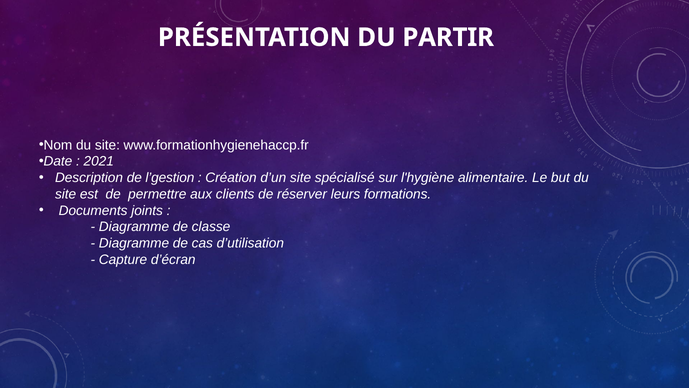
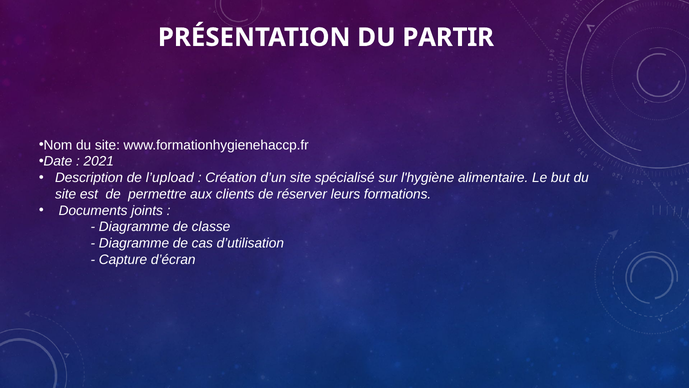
l’gestion: l’gestion -> l’upload (170, 178)
